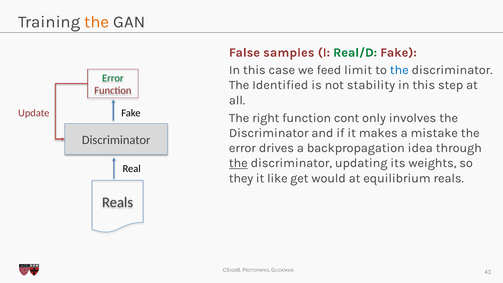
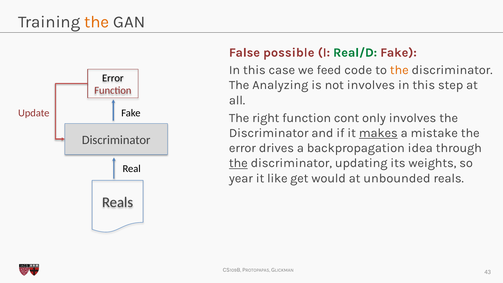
samples: samples -> possible (289, 52)
limit: limit -> code (358, 70)
the colour: blue -> orange (399, 70)
Error colour: green -> black (113, 78)
Identified: Identified -> Analyzing (280, 85)
not stability: stability -> involves (371, 85)
makes underline: none -> present (378, 133)
they: they -> year (241, 178)
equilibrium: equilibrium -> unbounded (397, 178)
